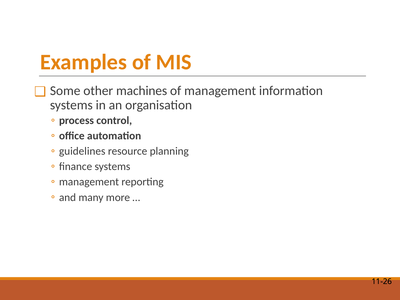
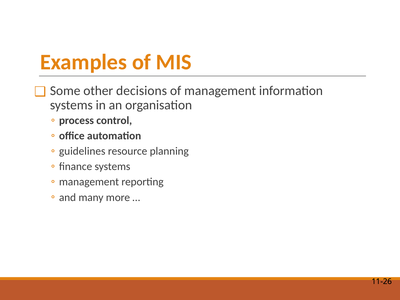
machines: machines -> decisions (142, 91)
